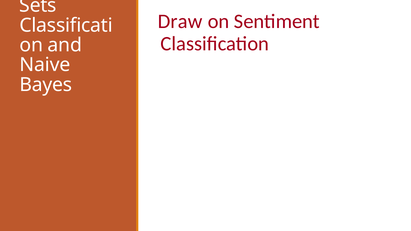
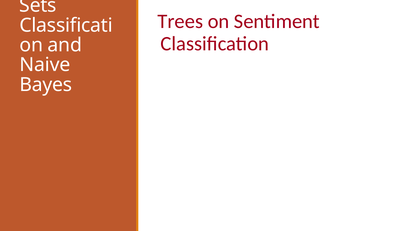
Draw: Draw -> Trees (180, 22)
